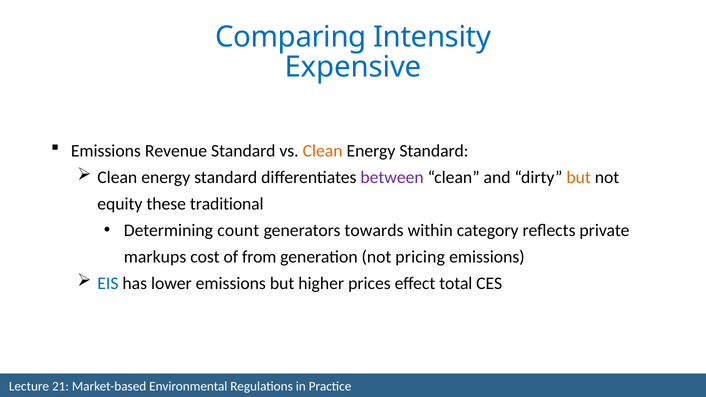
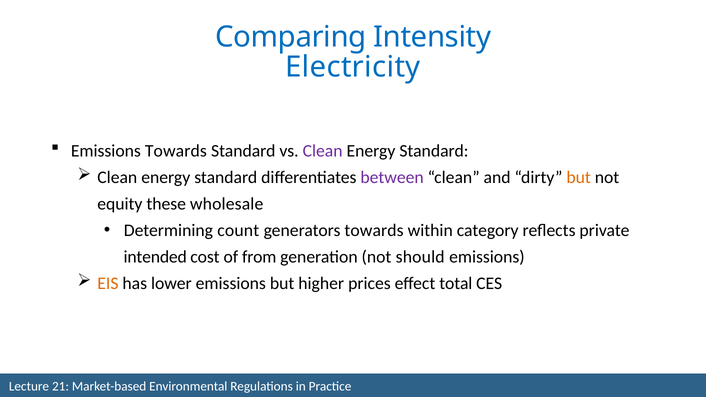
Expensive: Expensive -> Electricity (353, 67)
Emissions Revenue: Revenue -> Towards (176, 151)
Clean colour: orange -> purple (323, 151)
traditional: traditional -> wholesale (227, 204)
markups: markups -> intended (155, 257)
pricing: pricing -> should (420, 257)
EIS colour: blue -> orange (108, 283)
